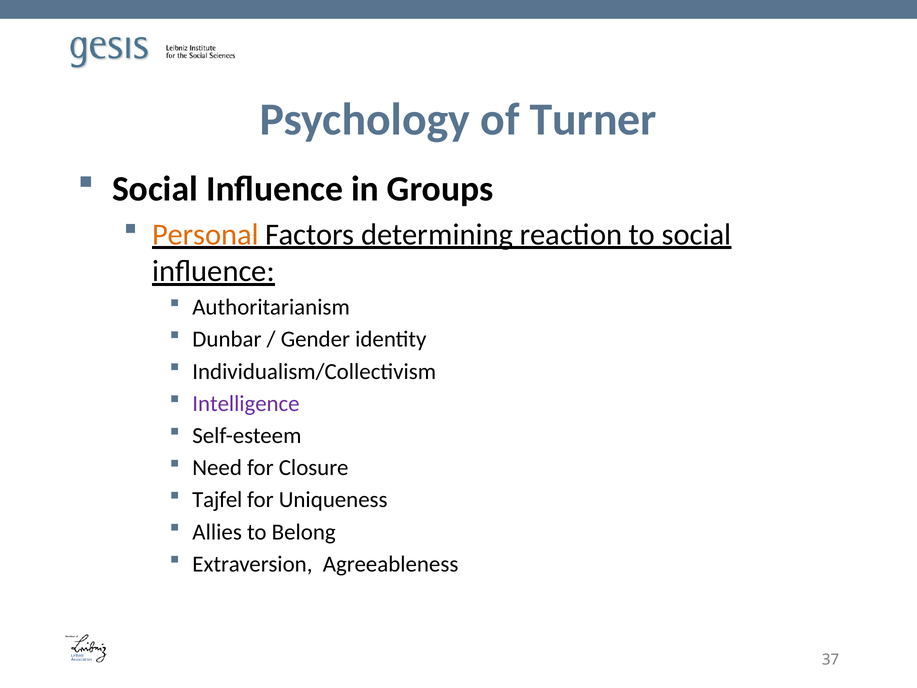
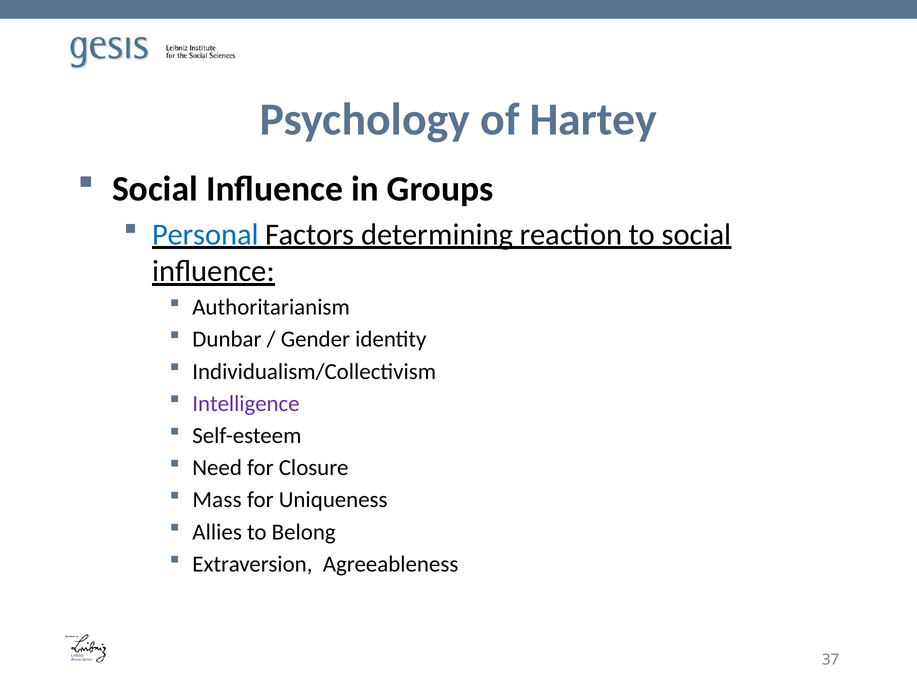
Turner: Turner -> Hartey (593, 120)
Personal colour: orange -> blue (205, 234)
Tajfel: Tajfel -> Mass (217, 500)
